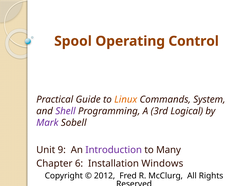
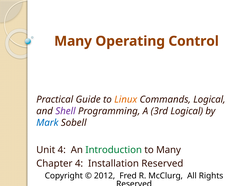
Spool: Spool -> Many (73, 41)
Commands System: System -> Logical (209, 99)
Mark colour: purple -> blue (47, 123)
Unit 9: 9 -> 4 (62, 150)
Introduction colour: purple -> green (114, 150)
Chapter 6: 6 -> 4 (79, 164)
Installation Windows: Windows -> Reserved (162, 164)
